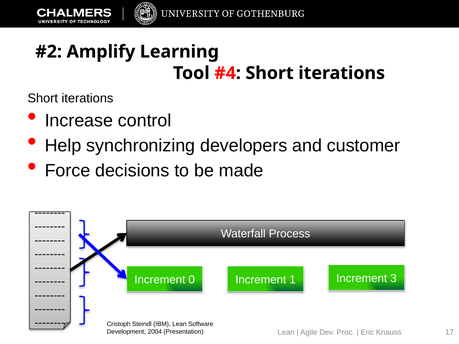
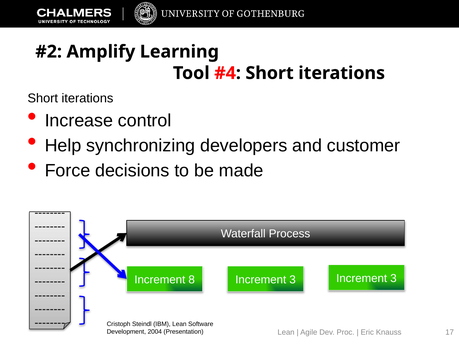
0: 0 -> 8 (192, 280)
1: 1 -> 3 (293, 280)
